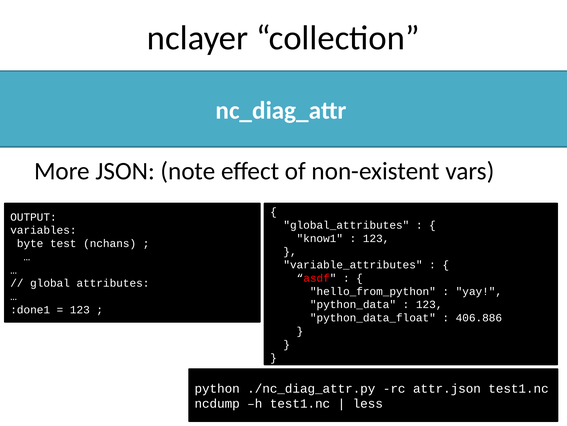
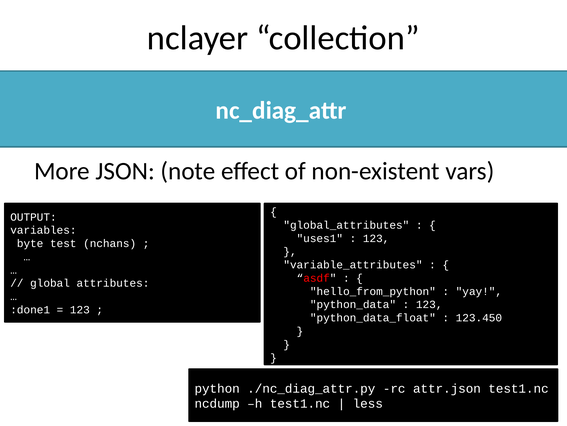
know1: know1 -> uses1 (320, 238)
406.886: 406.886 -> 123.450 (479, 317)
